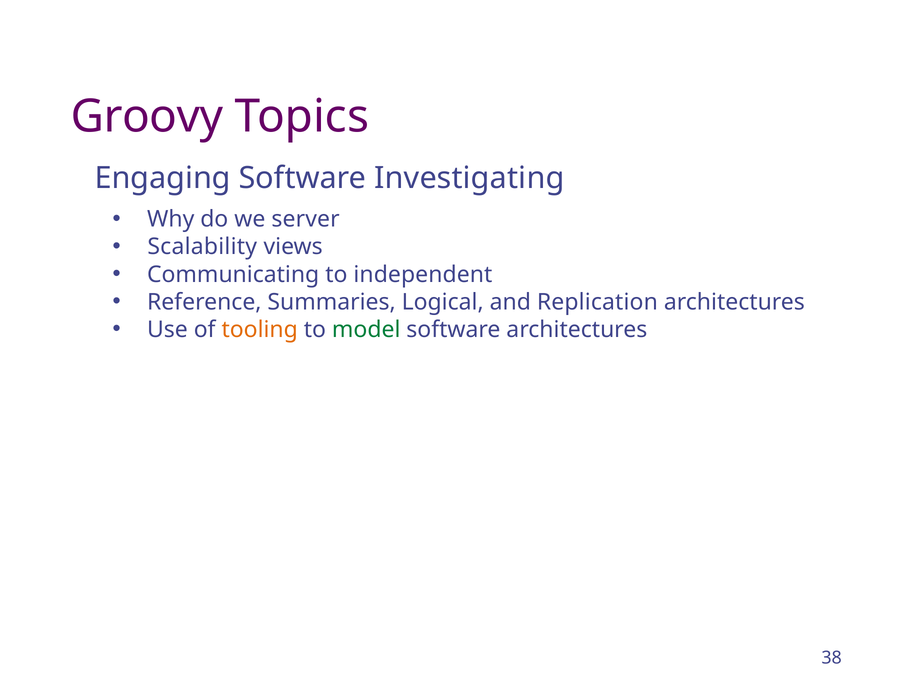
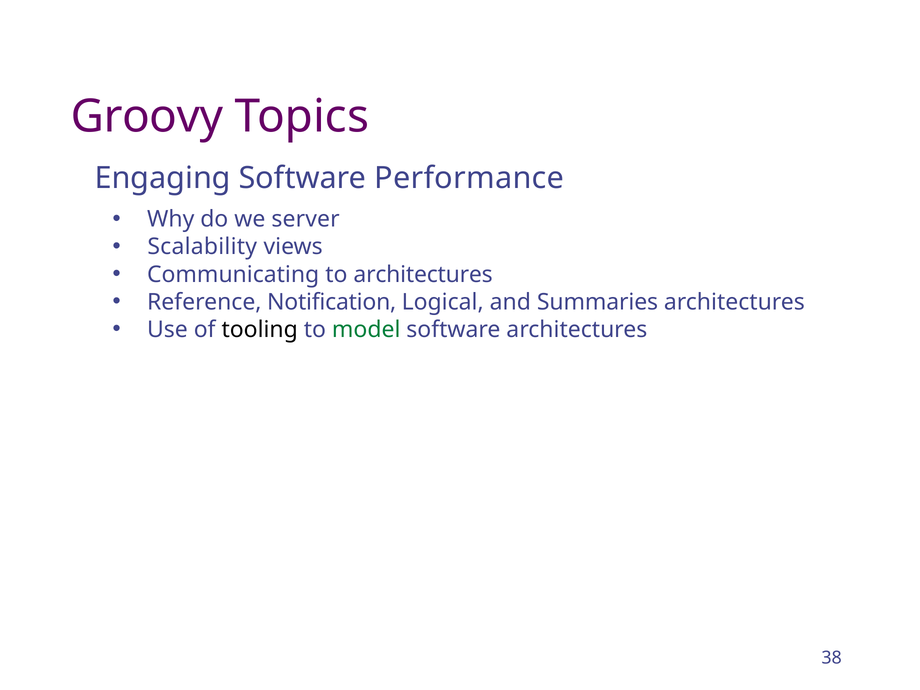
Investigating: Investigating -> Performance (469, 178)
to independent: independent -> architectures (423, 274)
Summaries: Summaries -> Notification (332, 302)
Replication: Replication -> Summaries (598, 302)
tooling colour: orange -> black (260, 330)
